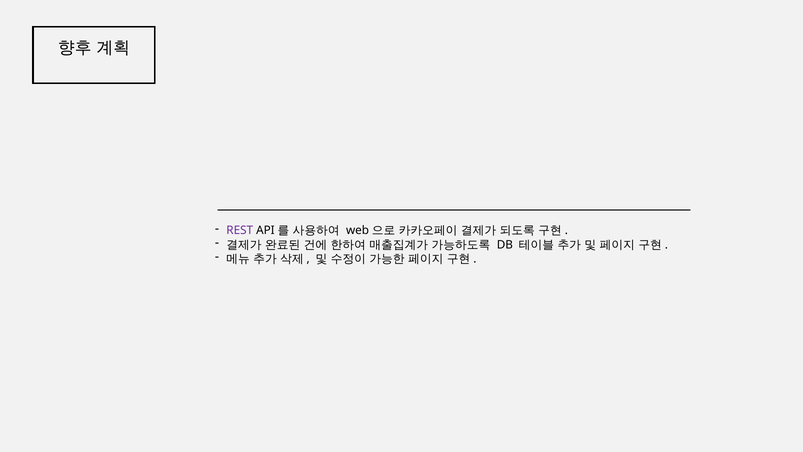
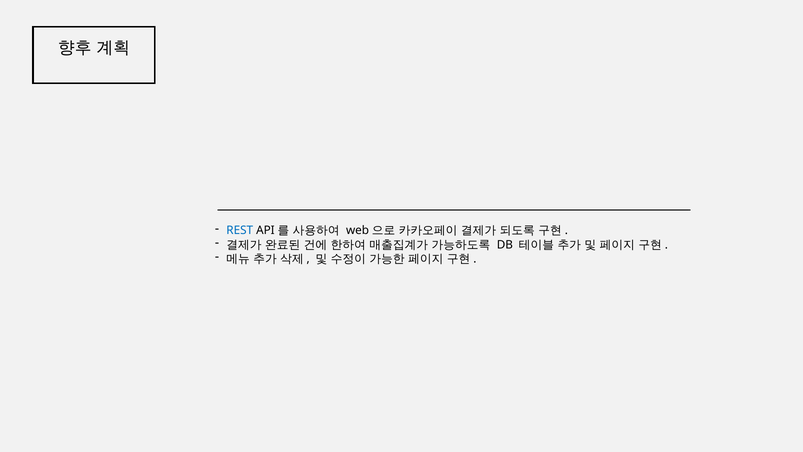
REST colour: purple -> blue (240, 230)
